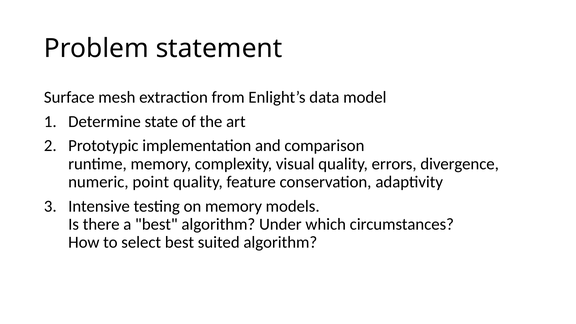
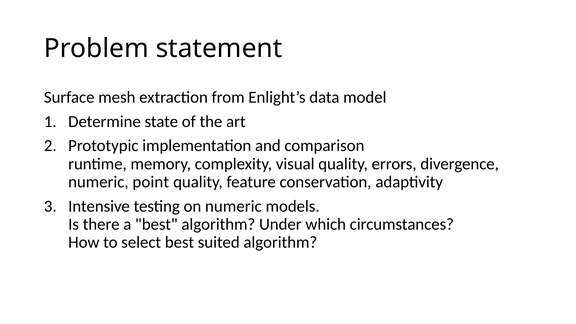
on memory: memory -> numeric (233, 206)
